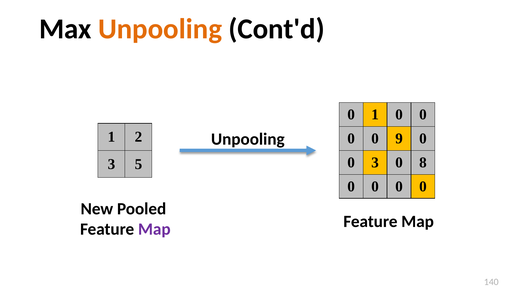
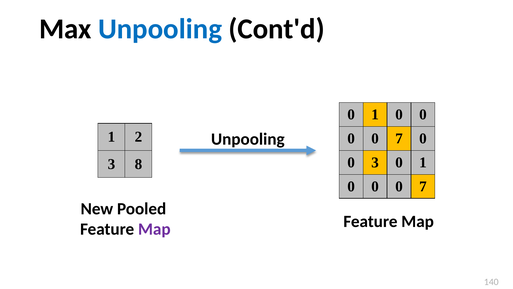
Unpooling colour: orange -> blue (160, 29)
9: 9 -> 7 (399, 138)
3 0 8: 8 -> 1 (423, 162)
5: 5 -> 8 (138, 164)
0: 0 -> 7 (423, 186)
